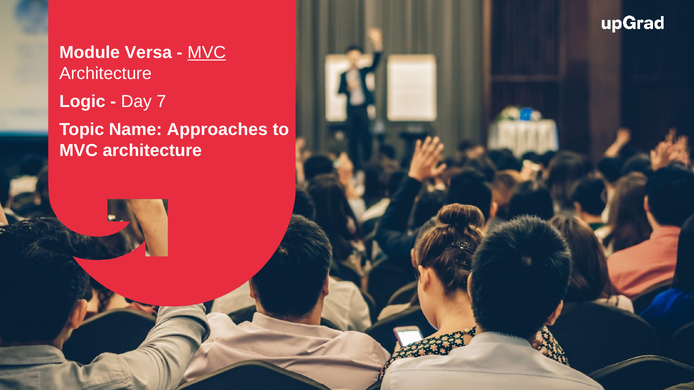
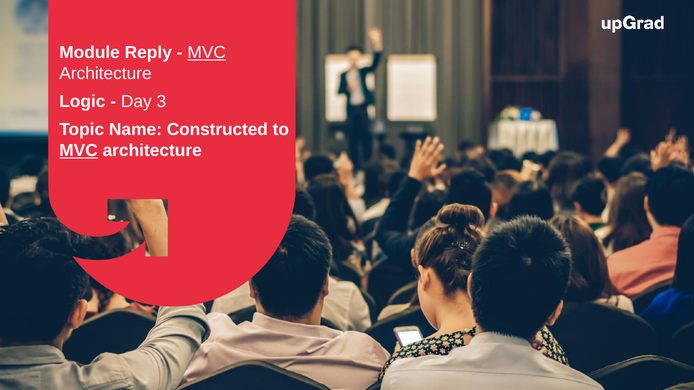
Versa: Versa -> Reply (148, 53)
7: 7 -> 3 (161, 102)
Approaches: Approaches -> Constructed (217, 130)
MVC underline: none -> present (79, 151)
